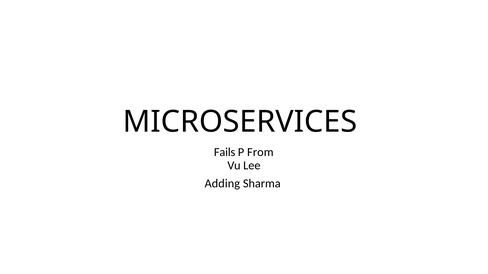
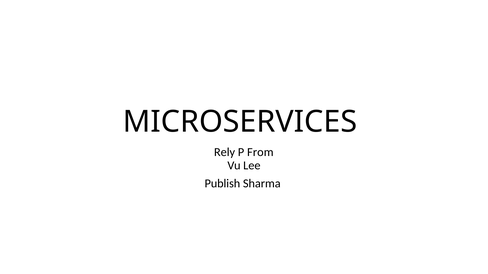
Fails: Fails -> Rely (225, 153)
Adding: Adding -> Publish (222, 184)
